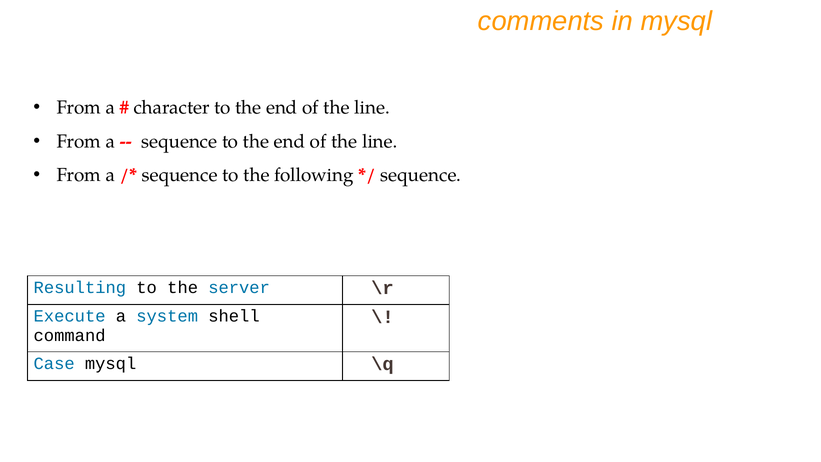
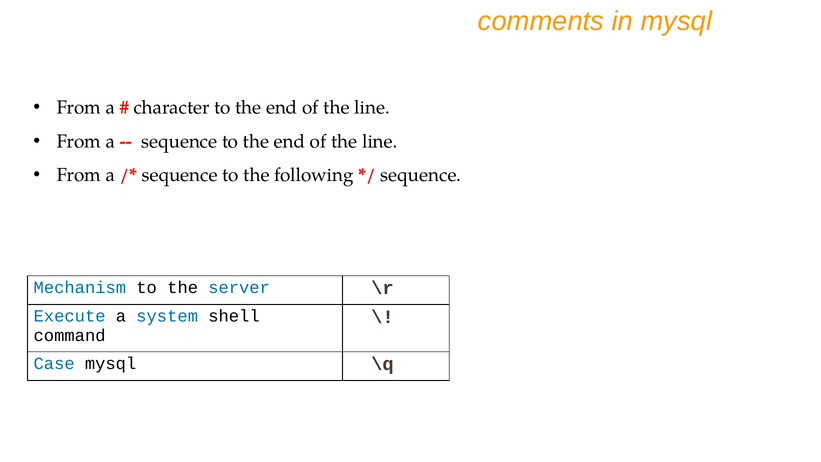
Resulting: Resulting -> Mechanism (80, 287)
